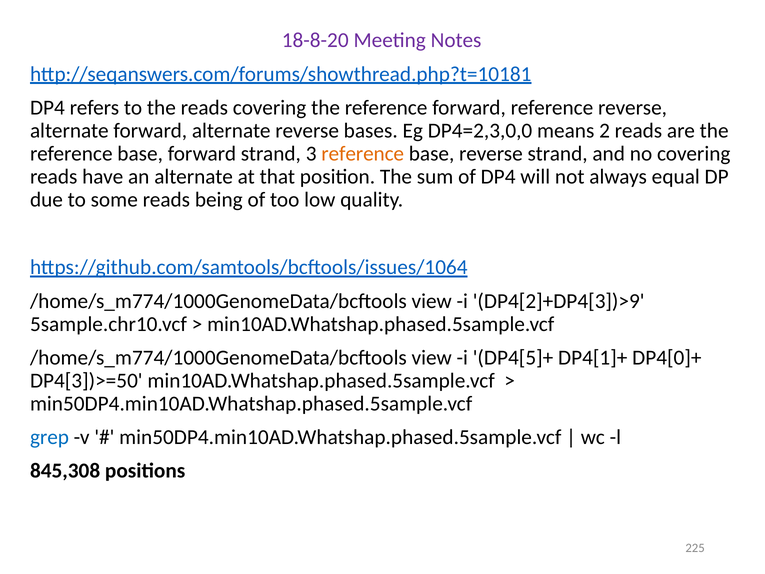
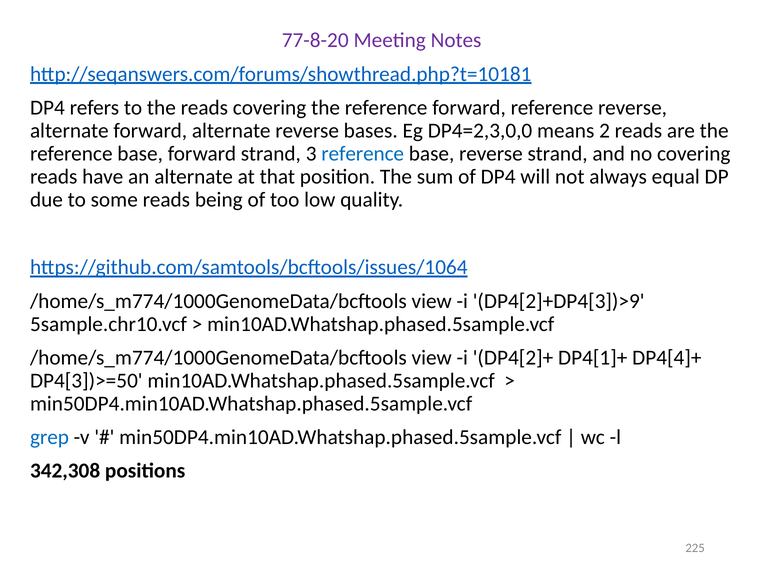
18-8-20: 18-8-20 -> 77-8-20 (315, 40)
reference colour: orange -> blue (363, 154)
DP4[5]+: DP4[5]+ -> DP4[2]+ (513, 358)
DP4[0]+: DP4[0]+ -> DP4[4]+ (667, 358)
845,308: 845,308 -> 342,308 (65, 471)
